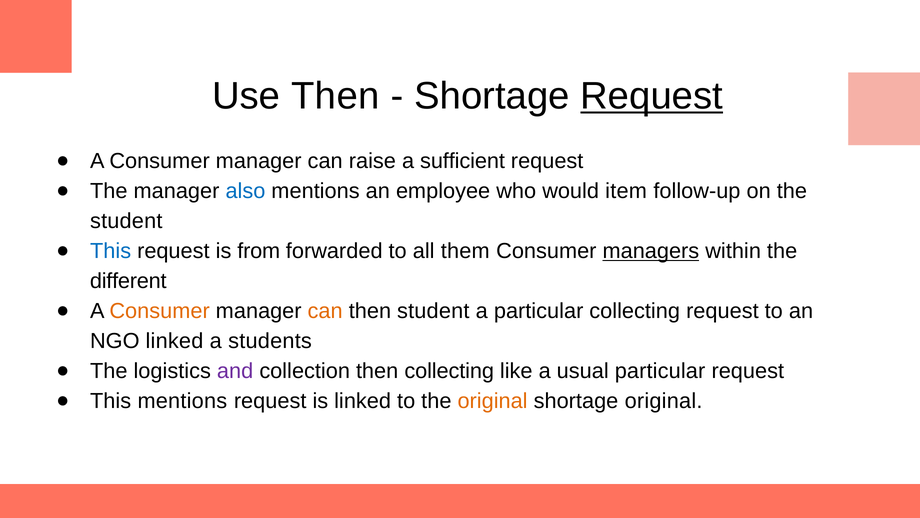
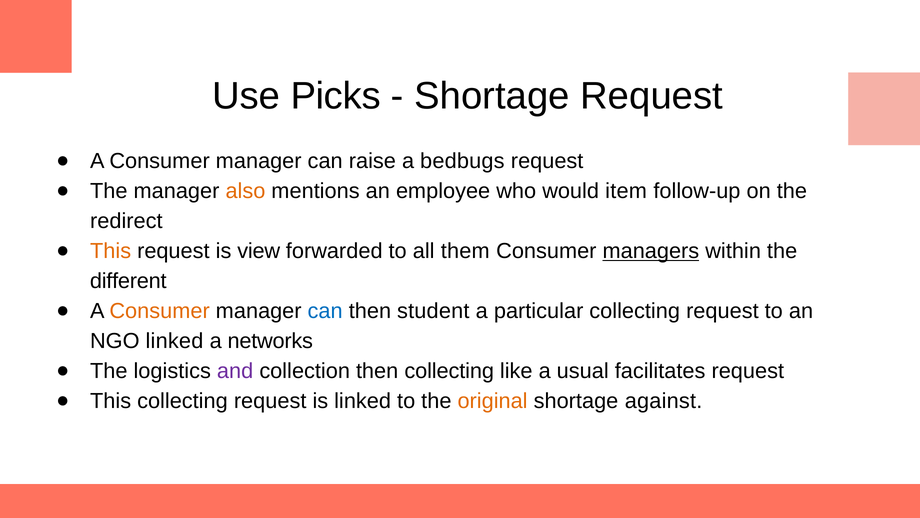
Use Then: Then -> Picks (336, 96)
Request underline: present -> none (652, 96)
sufficient: sufficient -> bedbugs (462, 161)
also colour: blue -> orange (245, 191)
student: student -> redirect (126, 221)
This colour: blue -> orange (111, 251)
from: from -> view (259, 251)
can colour: orange -> blue (325, 311)
students: students -> networks (270, 341)
usual particular: particular -> facilitates (660, 371)
This mentions: mentions -> collecting (182, 401)
shortage original: original -> against (664, 401)
